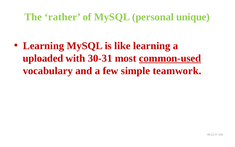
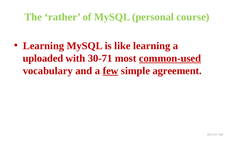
unique: unique -> course (193, 17)
30-31: 30-31 -> 30-71 (100, 58)
few underline: none -> present (111, 71)
teamwork: teamwork -> agreement (177, 71)
